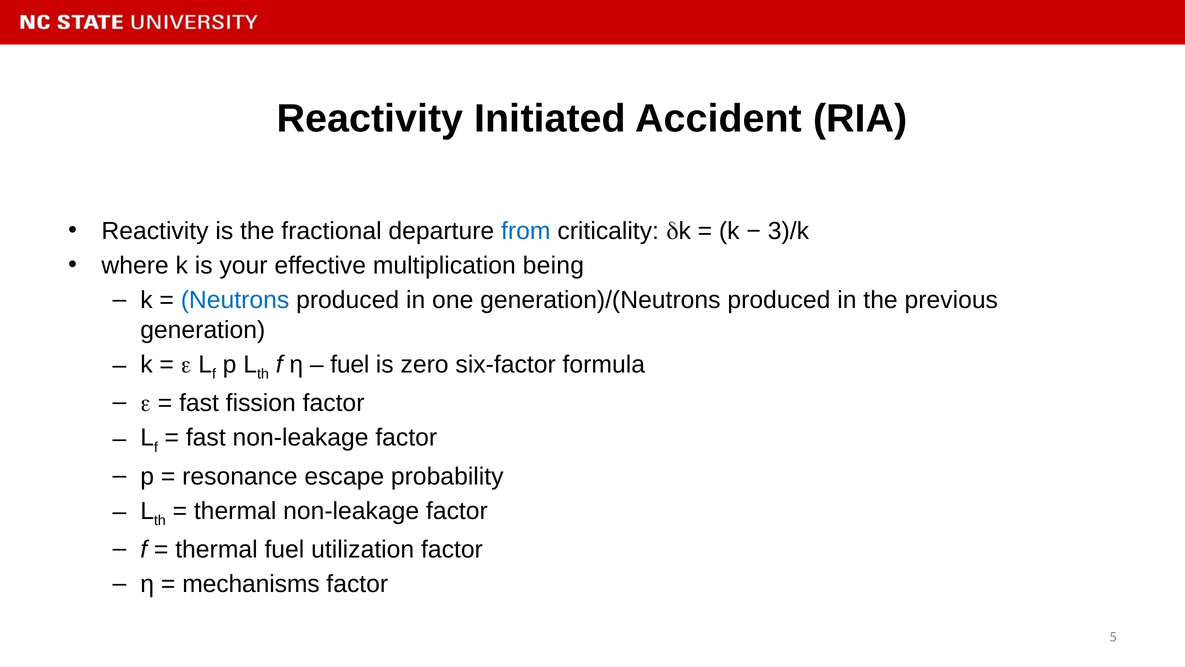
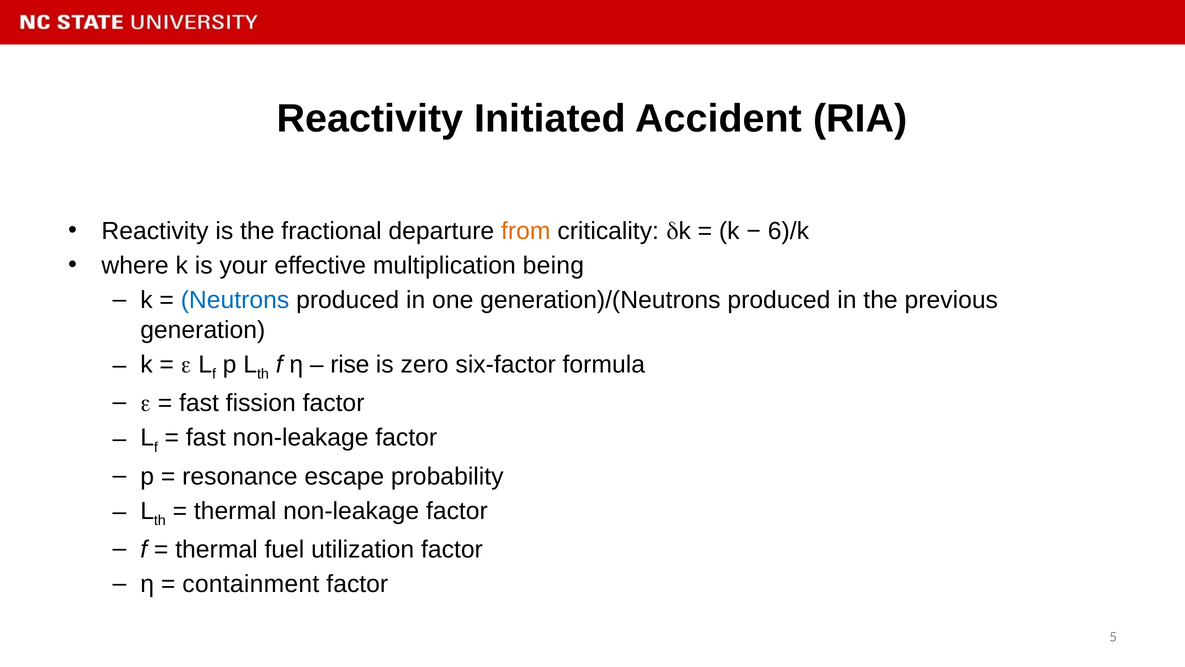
from colour: blue -> orange (526, 231)
3)/k: 3)/k -> 6)/k (788, 231)
fuel: fuel -> rise (350, 364)
mechanisms: mechanisms -> containment (251, 584)
